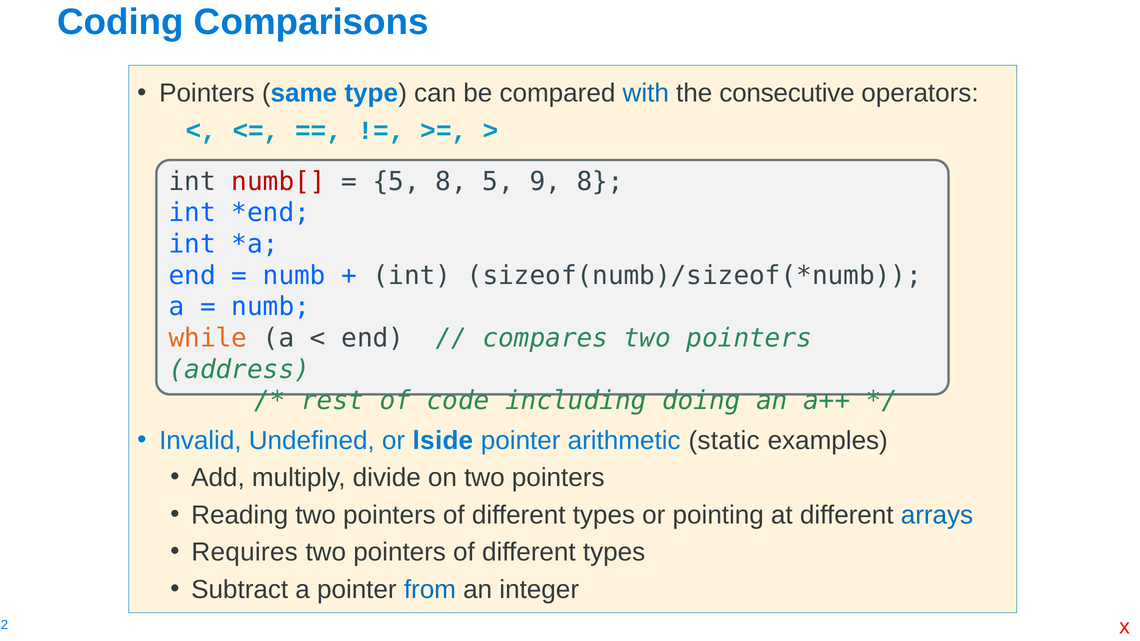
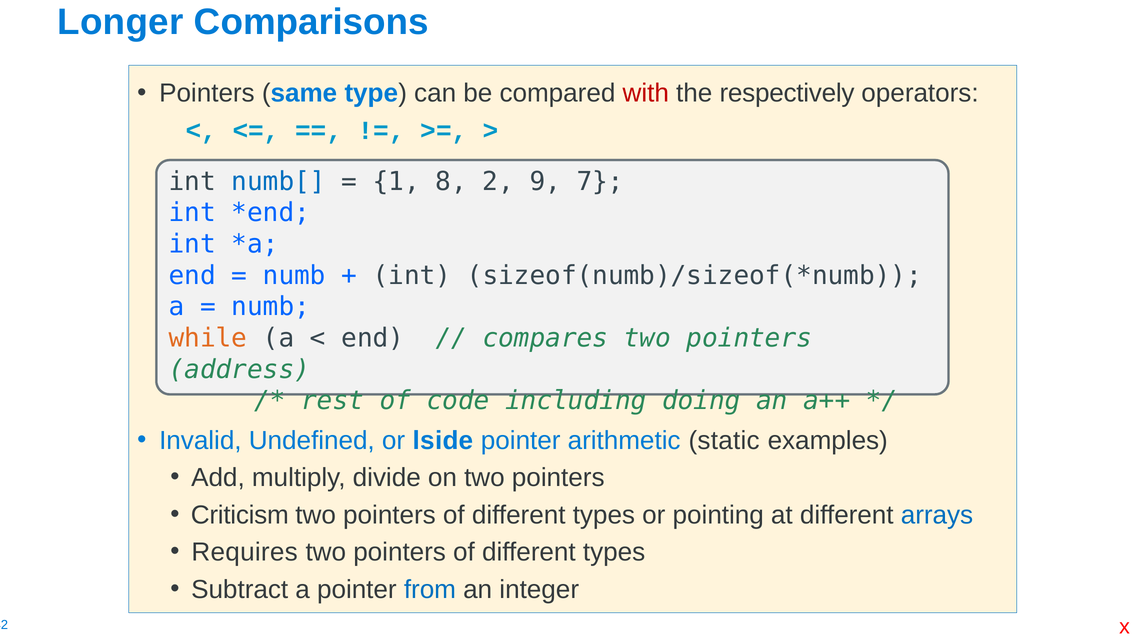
Coding: Coding -> Longer (120, 22)
with colour: blue -> red (646, 93)
consecutive: consecutive -> respectively (787, 93)
numb[ colour: red -> blue (279, 181)
5: 5 -> 1 (396, 181)
8 5: 5 -> 2 (498, 181)
9 8: 8 -> 7 (600, 181)
Reading: Reading -> Criticism (240, 515)
